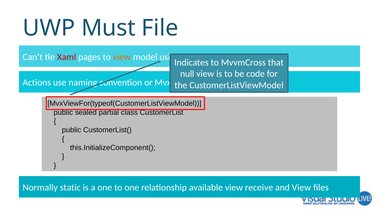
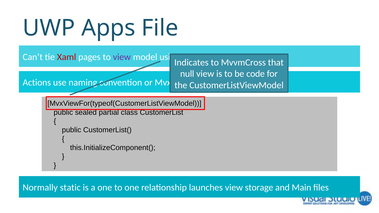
Must: Must -> Apps (108, 28)
view colour: orange -> purple (122, 57)
available: available -> launches (206, 188)
receive: receive -> storage (259, 188)
and View: View -> Main (301, 188)
